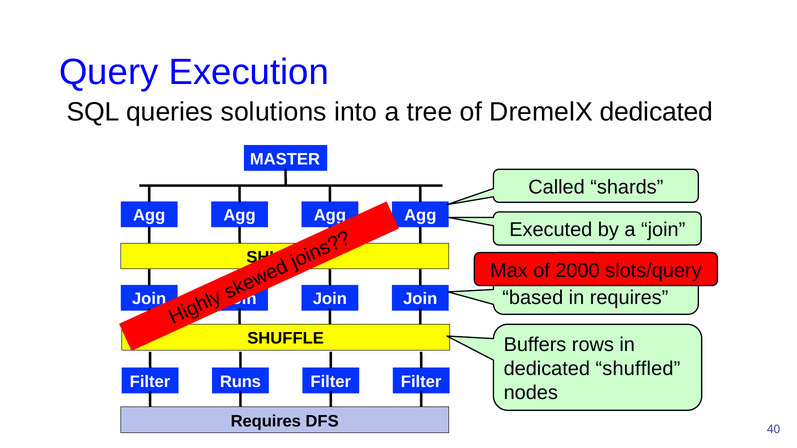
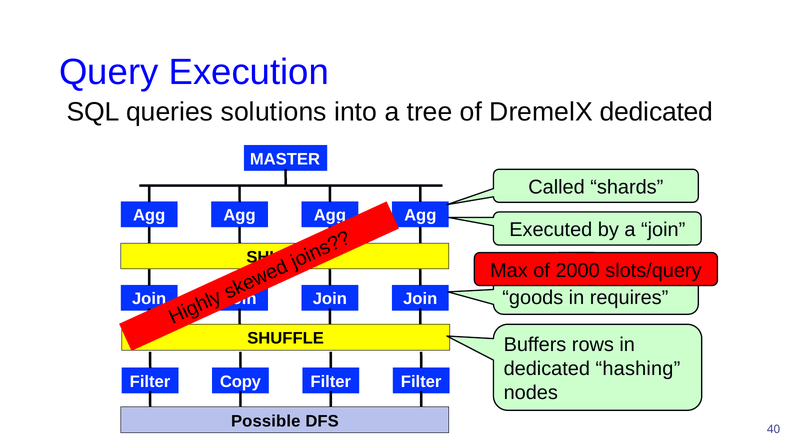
based: based -> goods (533, 298)
shuffled: shuffled -> hashing (638, 369)
Runs: Runs -> Copy (240, 382)
Requires: Requires -> Possible (266, 421)
